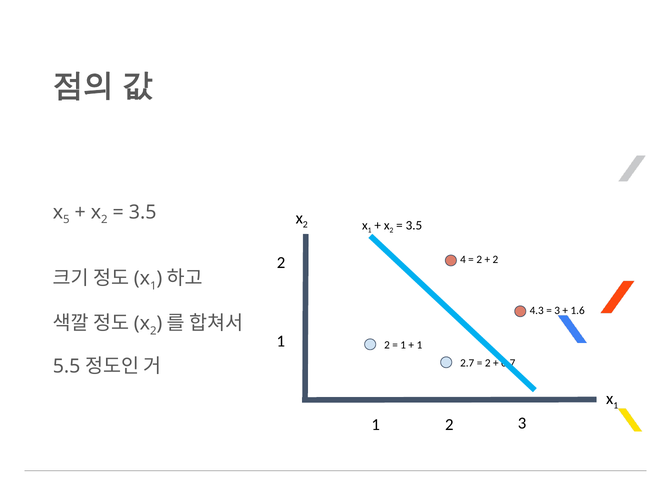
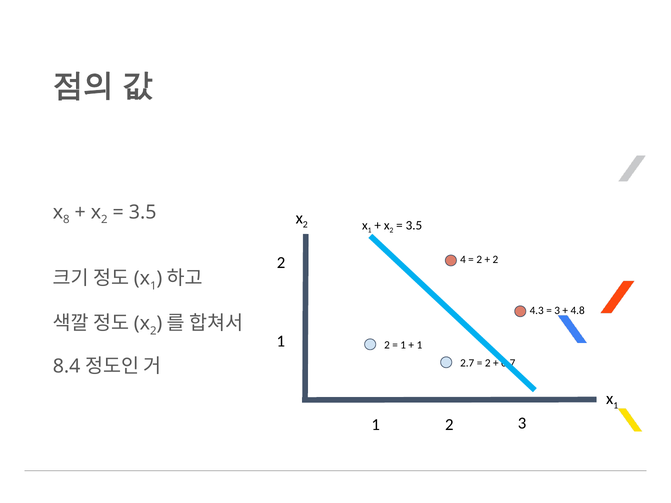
5: 5 -> 8 (66, 220)
1.6: 1.6 -> 4.8 (578, 311)
5.5: 5.5 -> 8.4 (67, 366)
